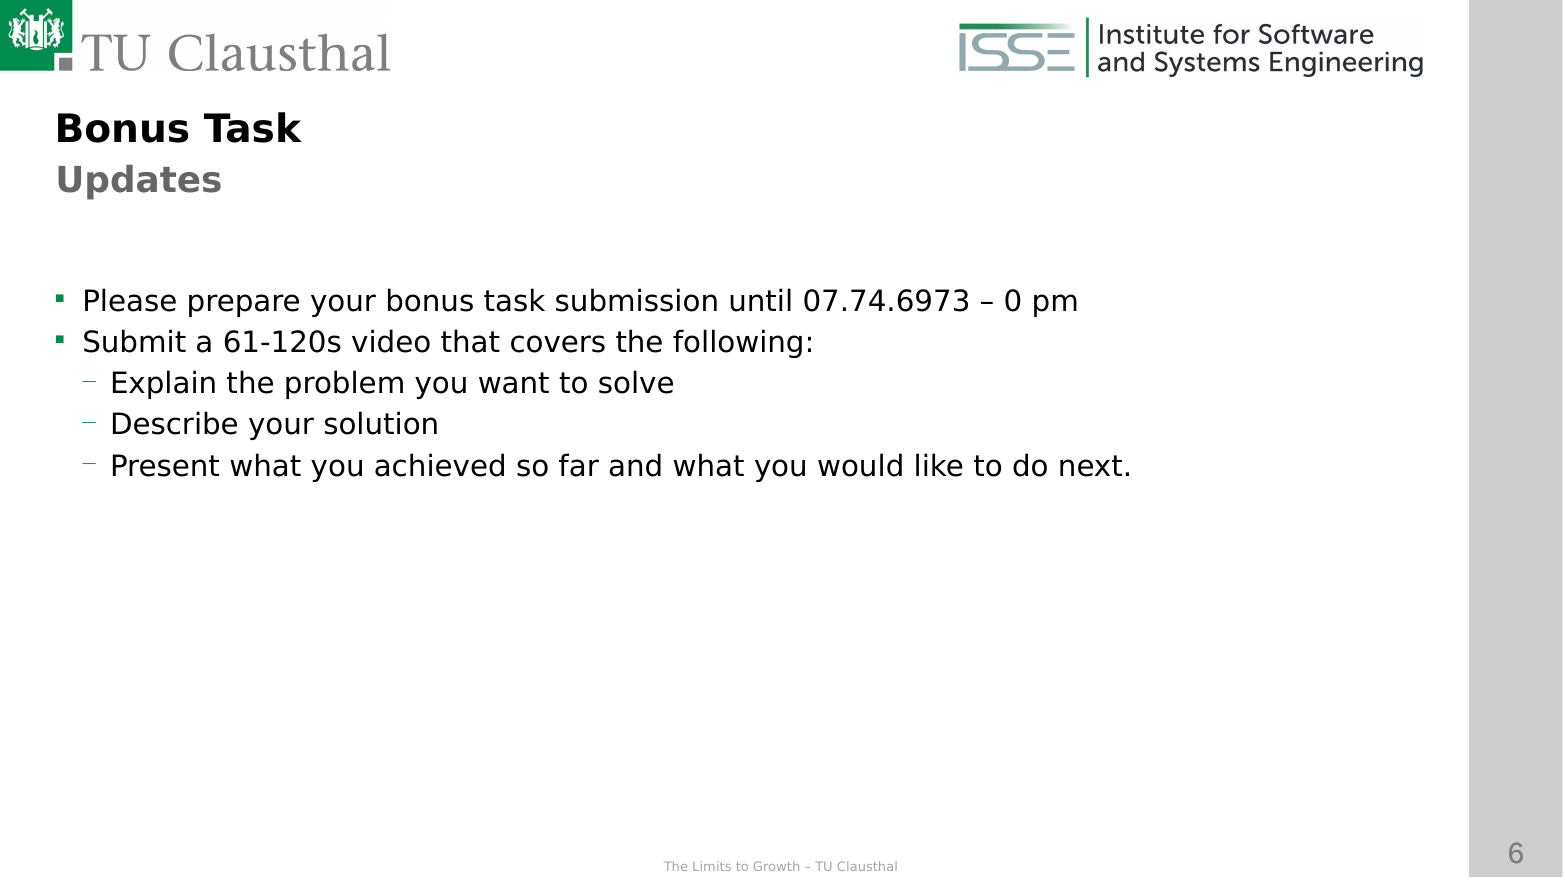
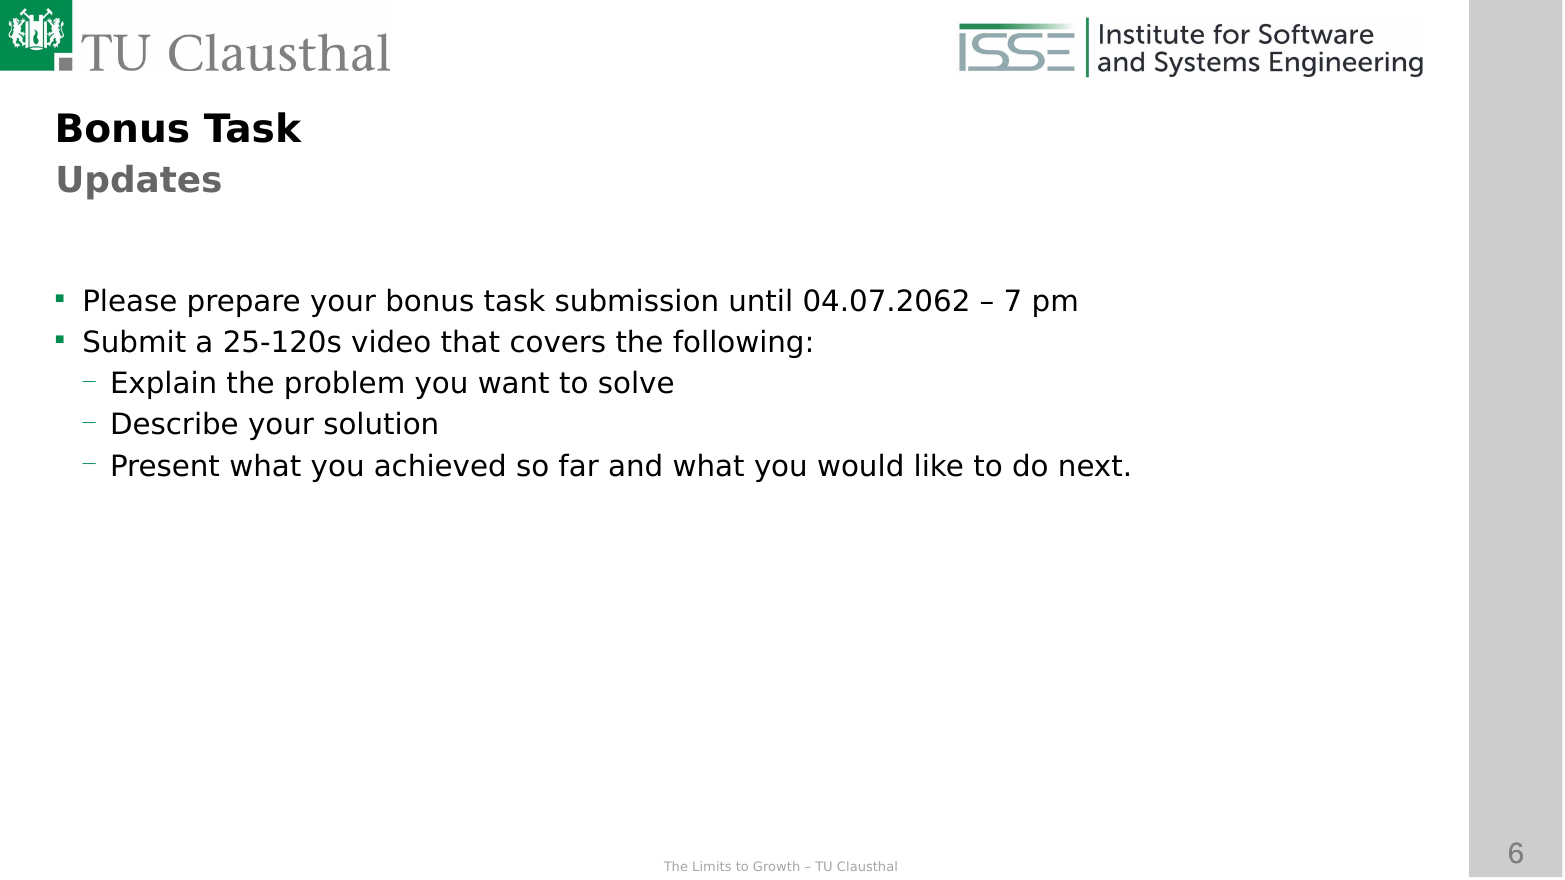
07.74.6973: 07.74.6973 -> 04.07.2062 (886, 302)
0: 0 -> 7 (1013, 302)
61-120s: 61-120s -> 25-120s (282, 343)
